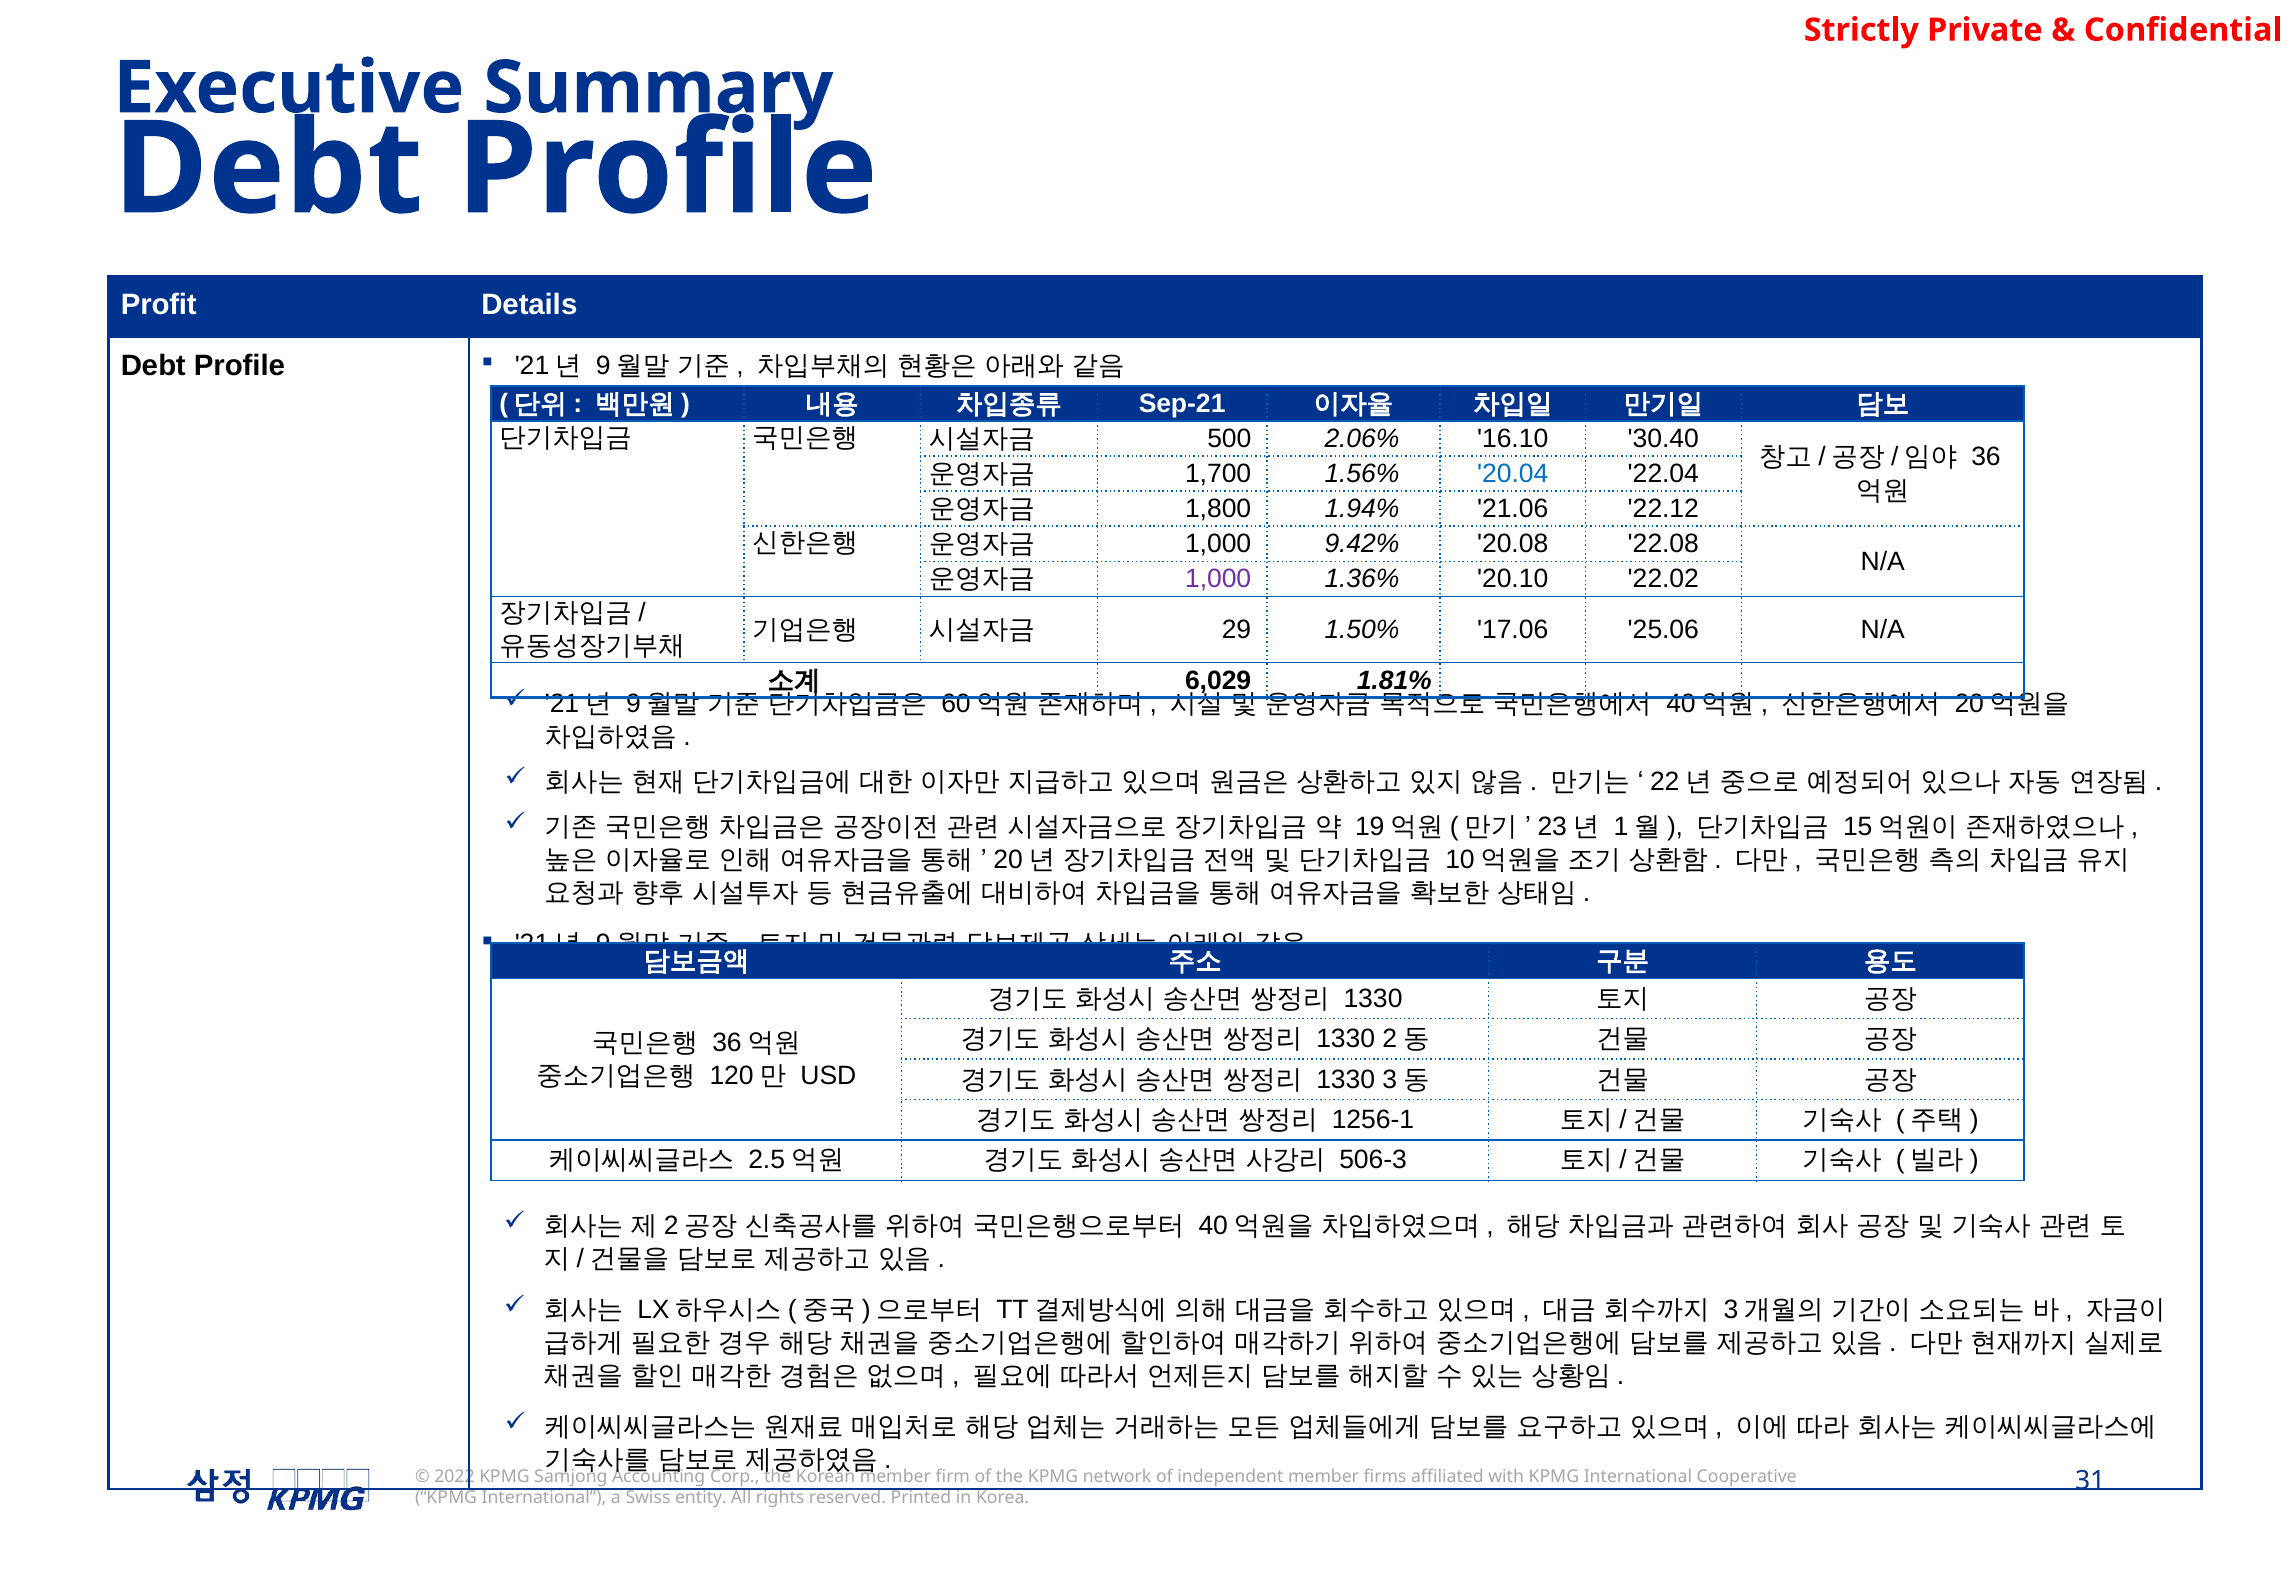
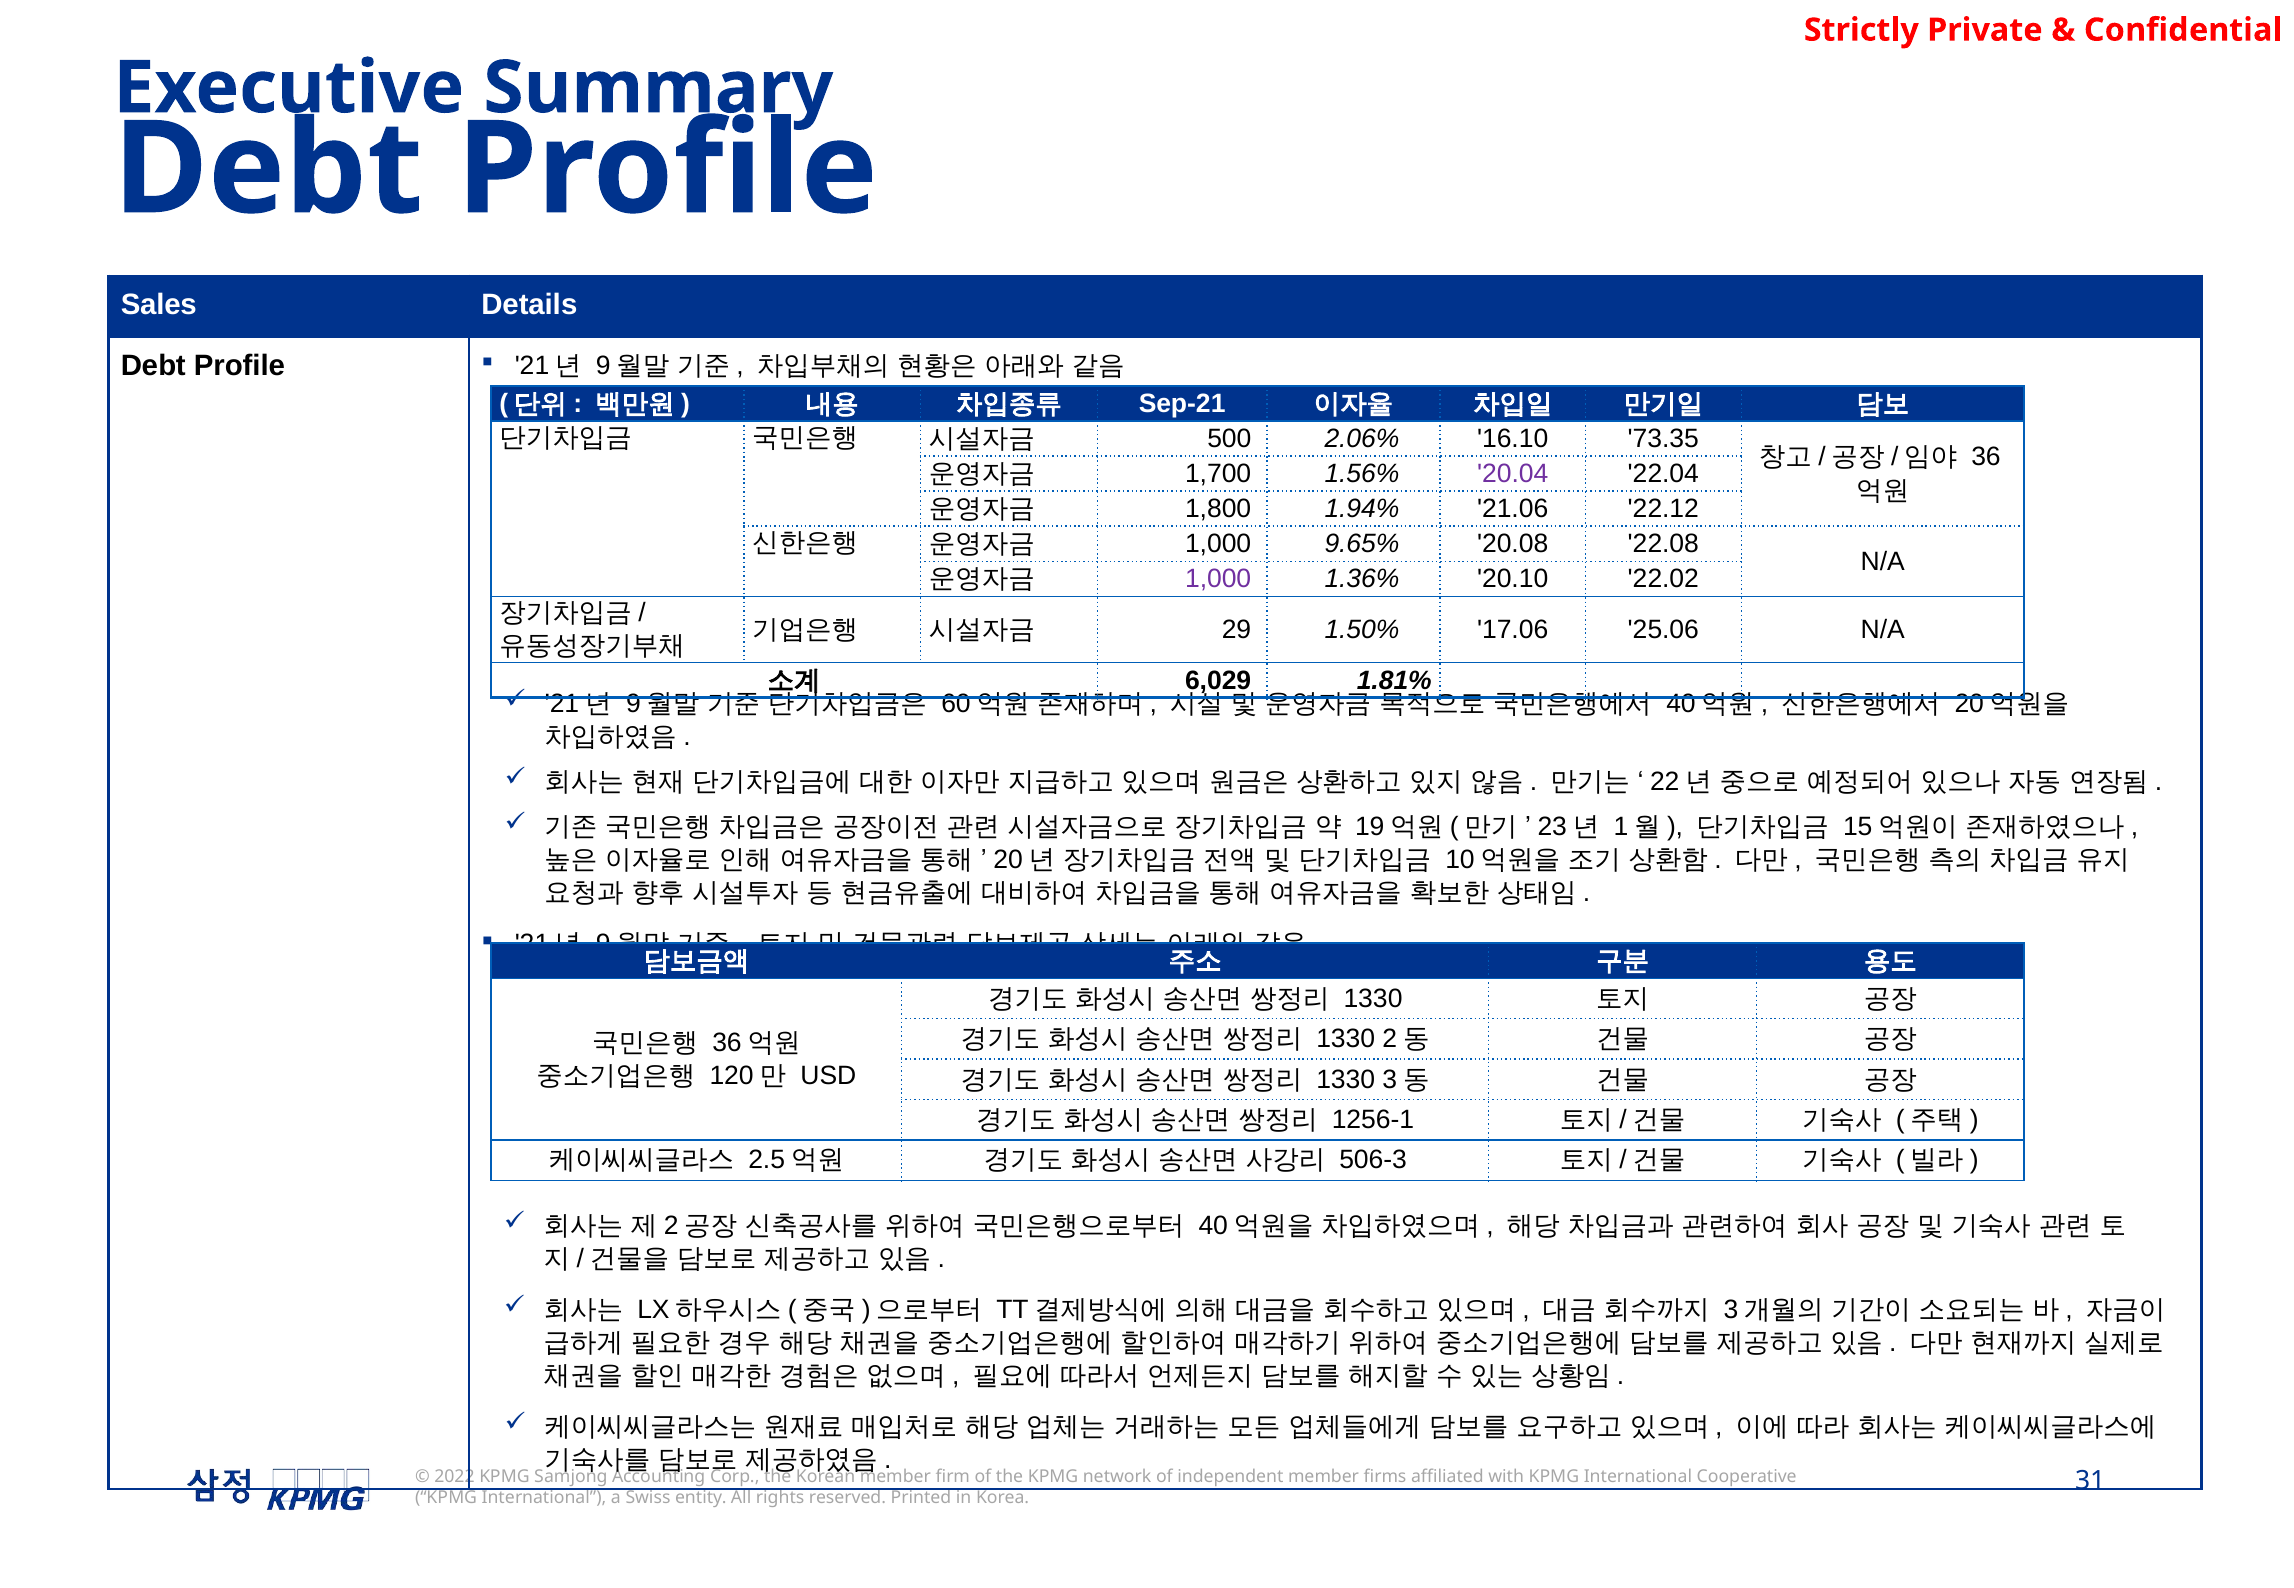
Profit: Profit -> Sales (159, 305)
30.40: 30.40 -> 73.35 (1663, 439)
20.04 colour: blue -> purple (1513, 474)
9.42%: 9.42% -> 9.65% (1362, 544)
